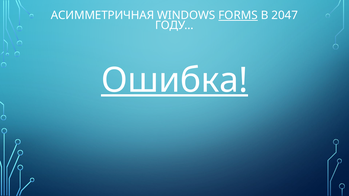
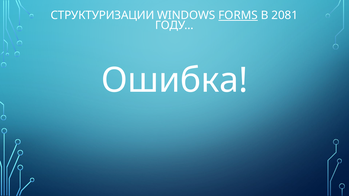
АСИММЕТРИЧНАЯ: АСИММЕТРИЧНАЯ -> СТРУКТУРИЗАЦИИ (102, 15)
2047: 2047 -> 2081 (285, 15)
Ошибка underline: present -> none (175, 81)
